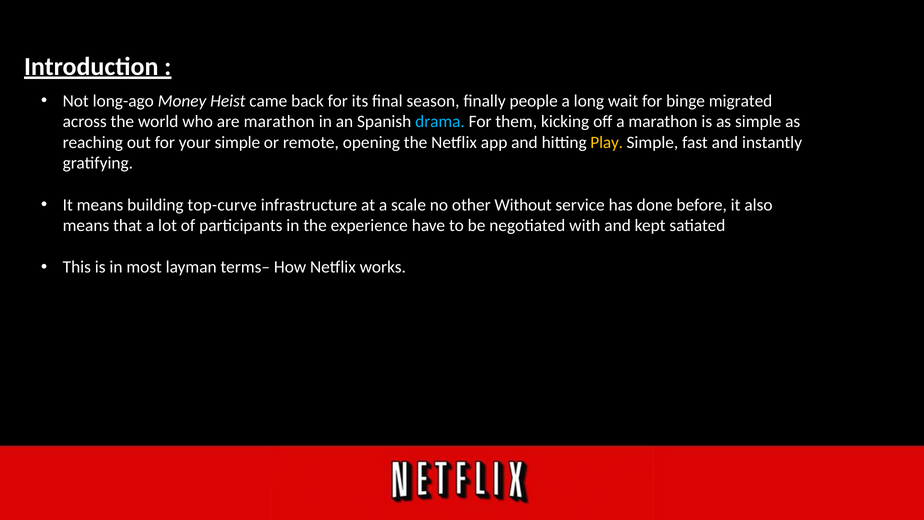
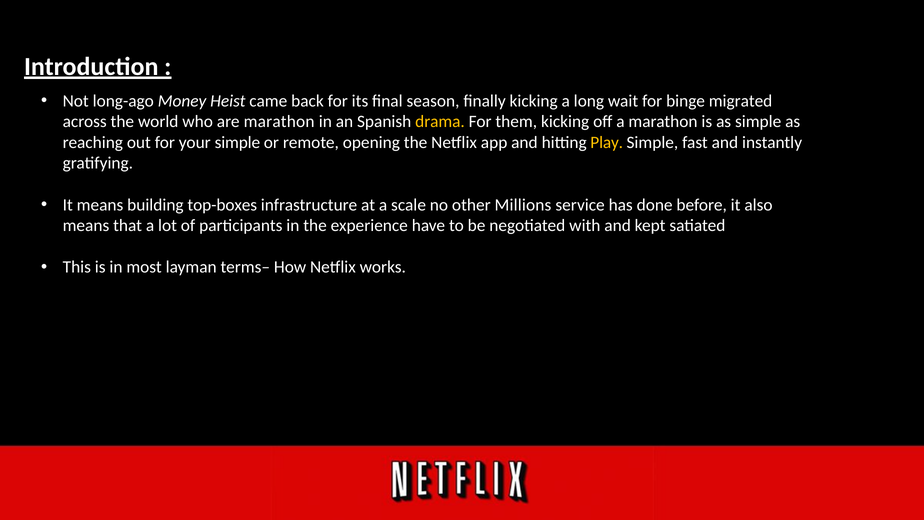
finally people: people -> kicking (534, 101)
drama colour: light blue -> yellow (440, 122)
top-curve: top-curve -> top-boxes (222, 205)
Without: Without -> Millions (523, 205)
